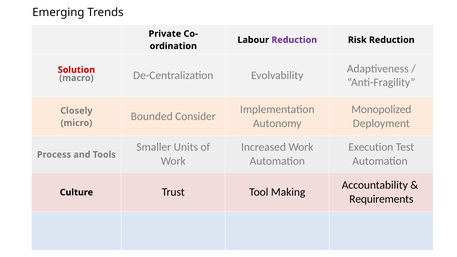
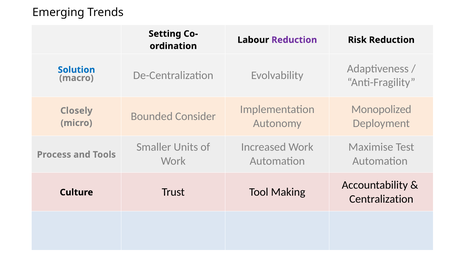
Private: Private -> Setting (165, 34)
Solution colour: red -> blue (76, 70)
Execution: Execution -> Maximise (371, 147)
Requirements: Requirements -> Centralization (381, 199)
